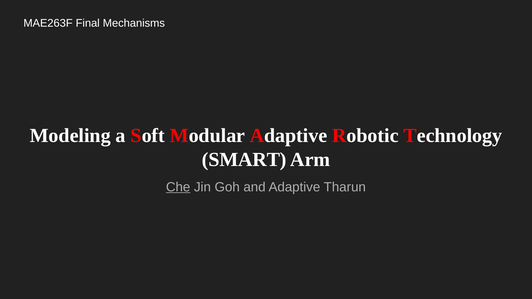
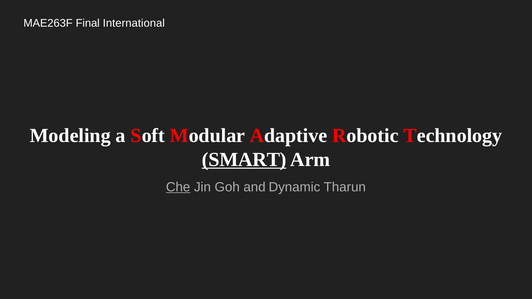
Mechanisms: Mechanisms -> International (134, 23)
SMART underline: none -> present (244, 160)
and Adaptive: Adaptive -> Dynamic (294, 187)
